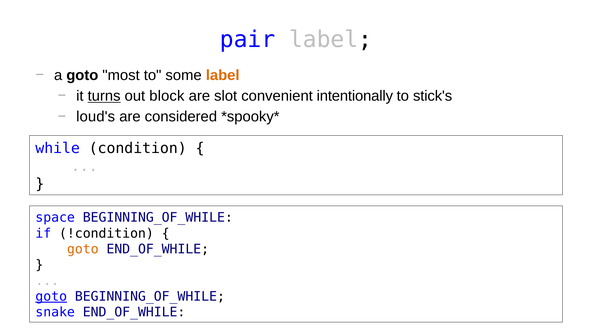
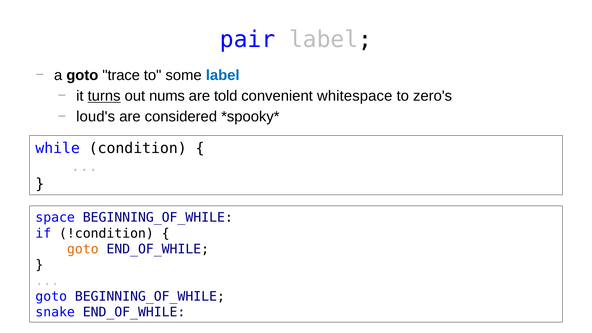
most: most -> trace (121, 75)
label colour: orange -> blue (223, 75)
block: block -> nums (167, 96)
slot: slot -> told (226, 96)
intentionally: intentionally -> whitespace (355, 96)
stick's: stick's -> zero's (433, 96)
goto underline: present -> none (51, 297)
